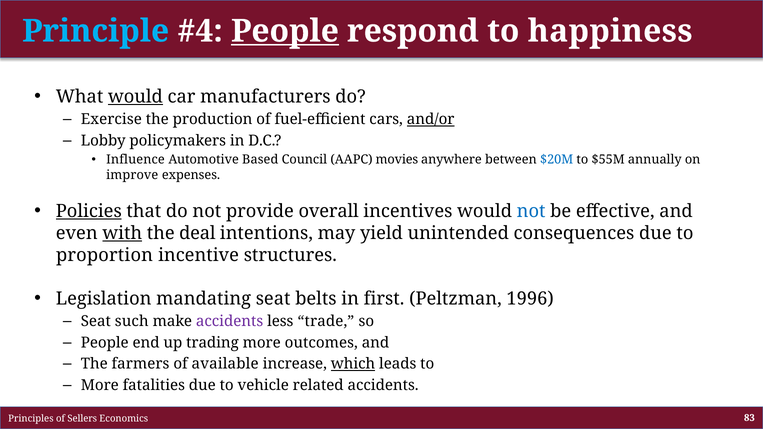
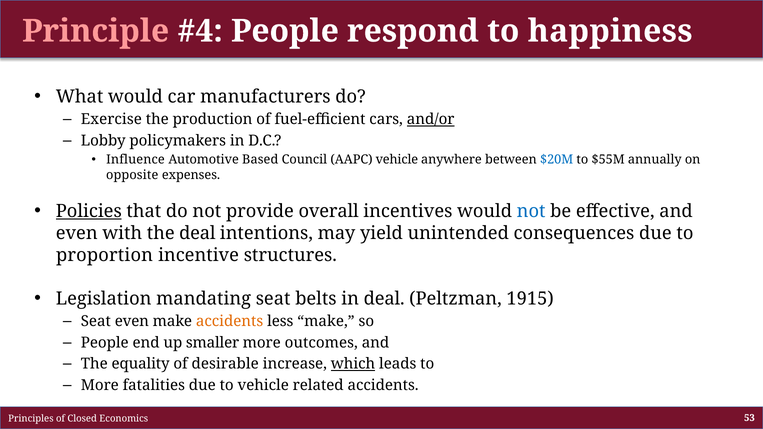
Principle colour: light blue -> pink (96, 31)
People underline: present -> none (285, 31)
would underline: present -> none (135, 97)
AAPC movies: movies -> vehicle (397, 160)
improve: improve -> opposite (132, 175)
with underline: present -> none (122, 233)
in first: first -> deal (384, 299)
1996: 1996 -> 1915 (530, 299)
Seat such: such -> even (132, 322)
accidents colour: purple -> orange (230, 322)
less trade: trade -> make (326, 322)
trading: trading -> smaller (213, 343)
farmers: farmers -> equality (141, 364)
available: available -> desirable (225, 364)
Sellers: Sellers -> Closed (82, 419)
83: 83 -> 53 (749, 418)
